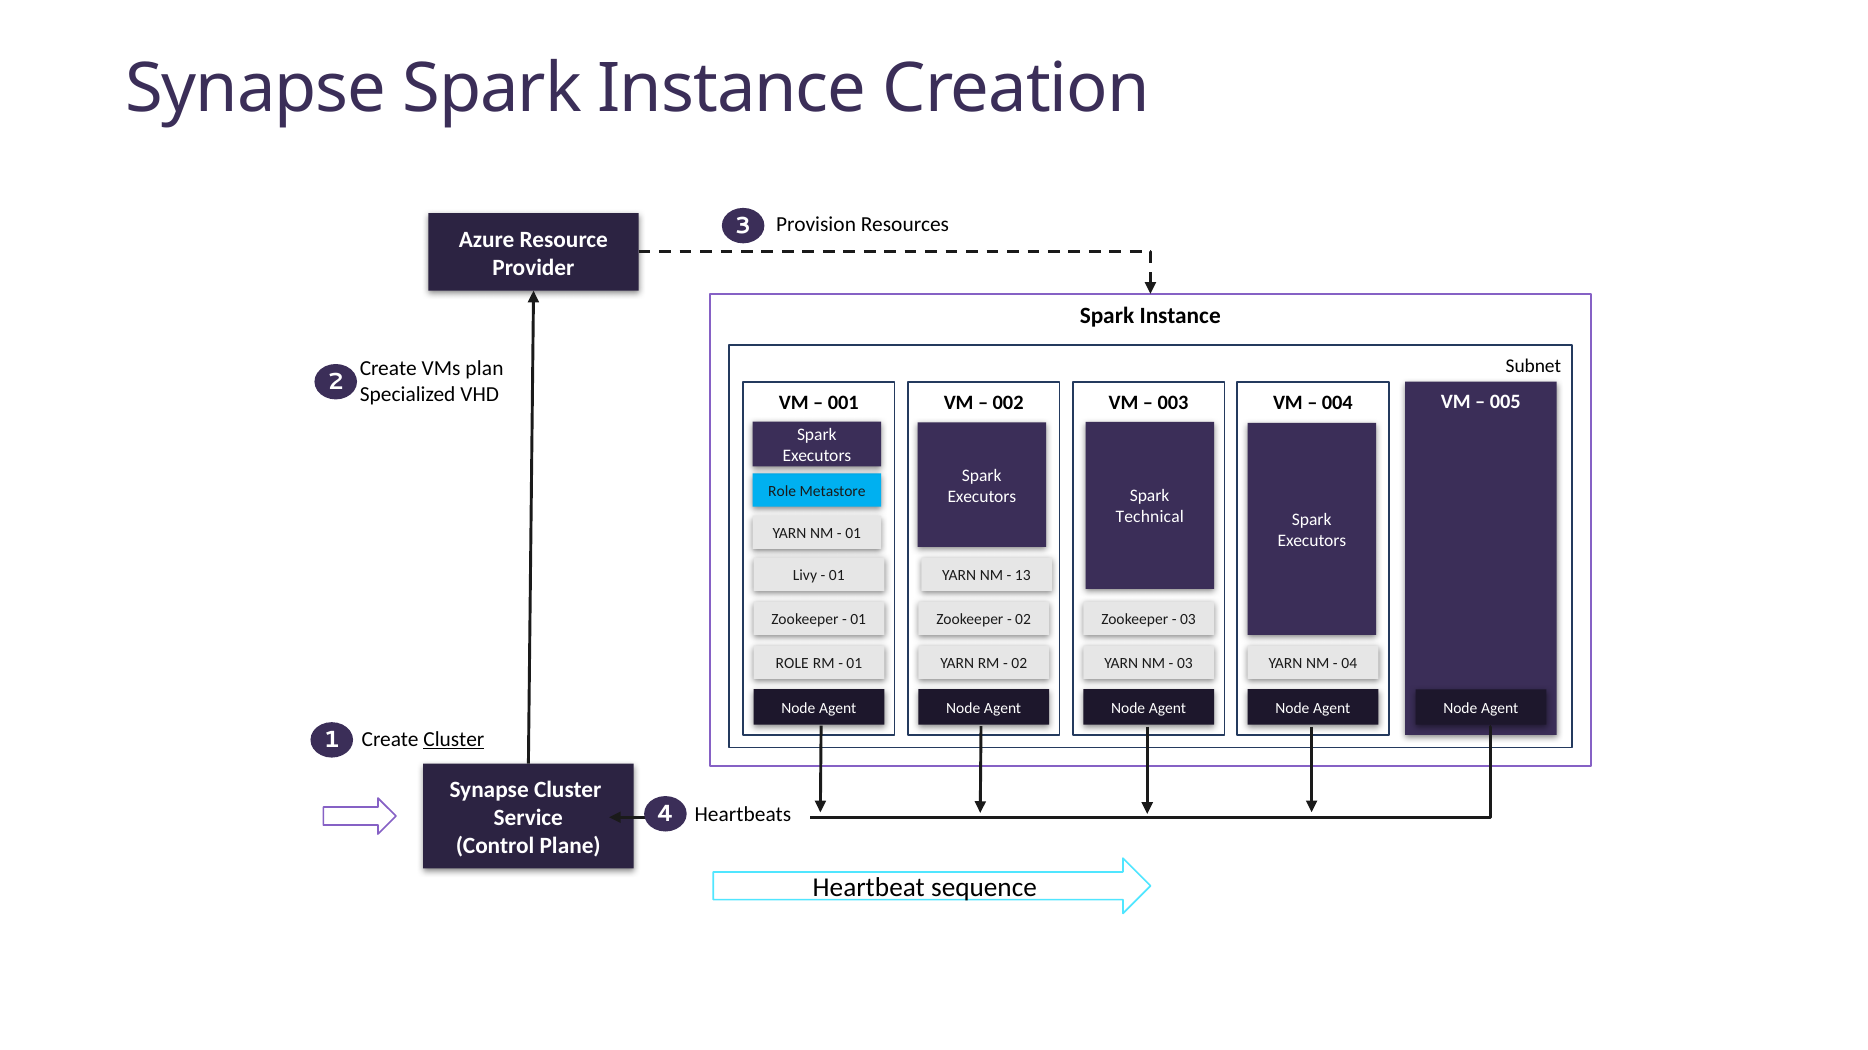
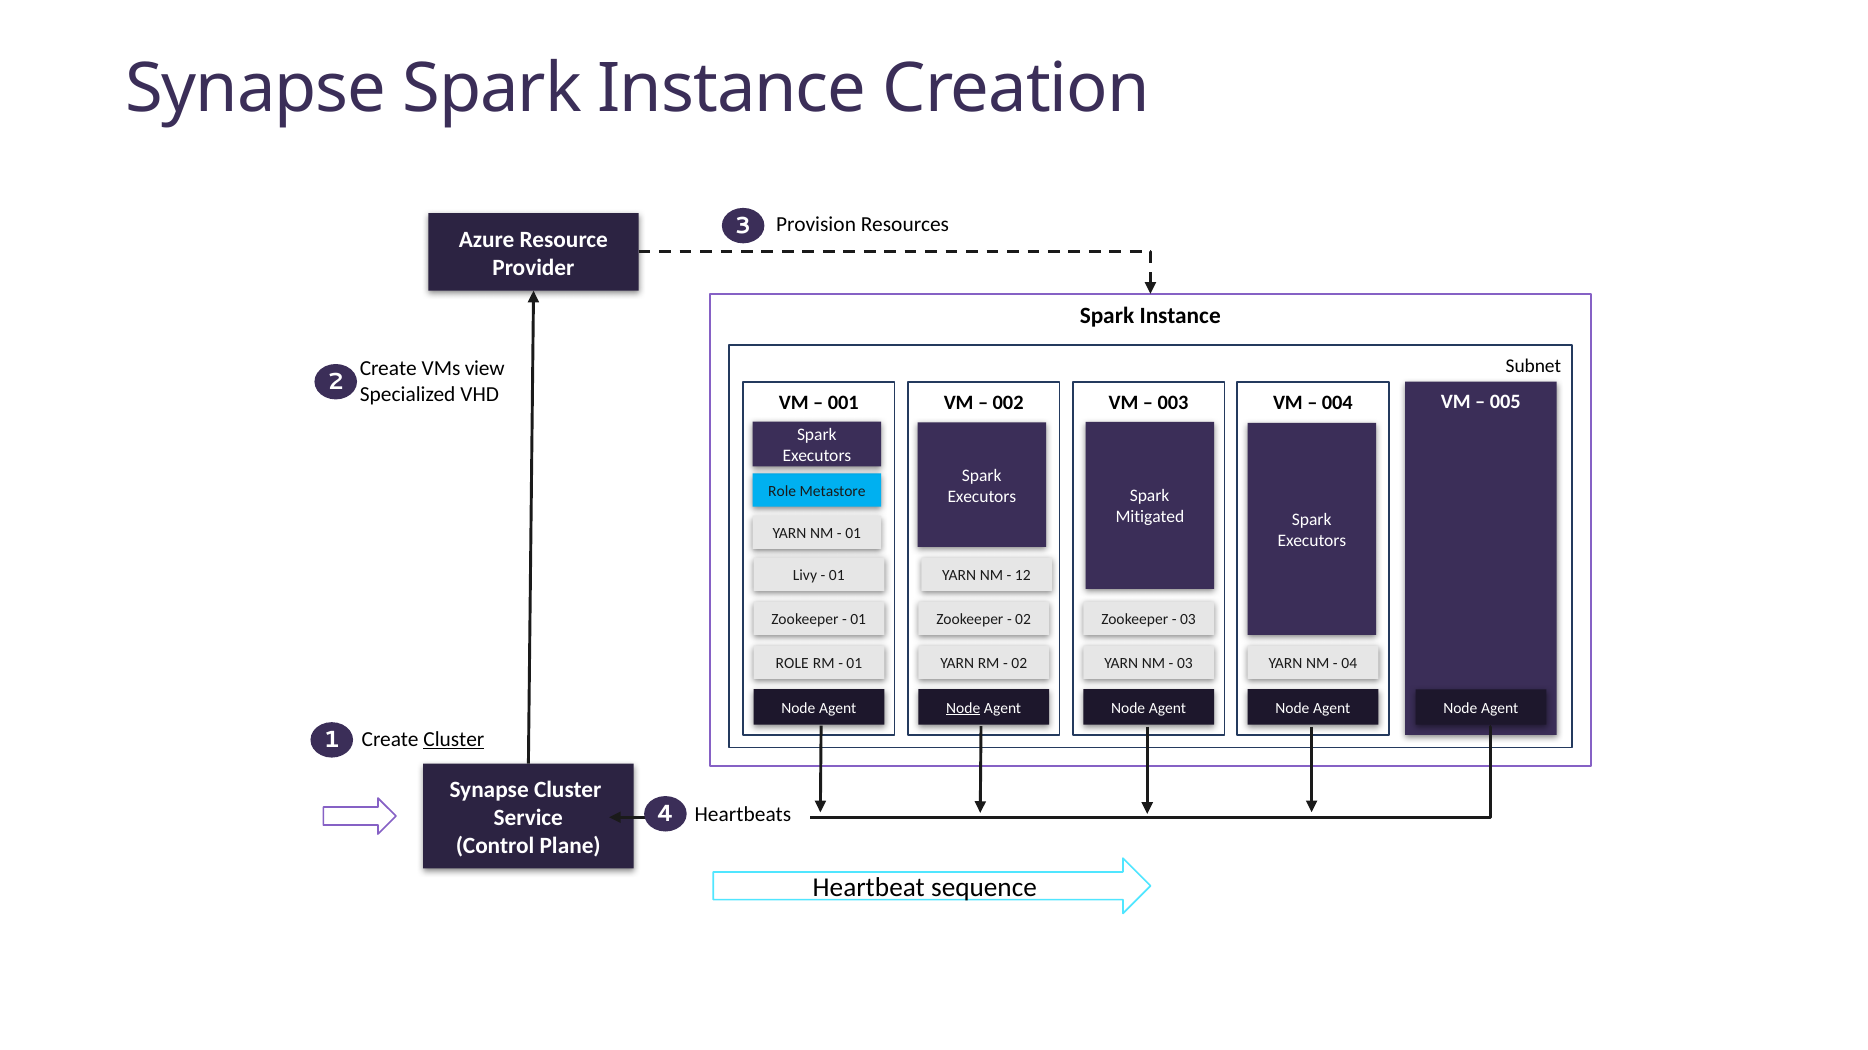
plan: plan -> view (485, 369)
Technical: Technical -> Mitigated (1150, 517)
13: 13 -> 12 (1023, 576)
Node underline: none -> present (963, 708)
